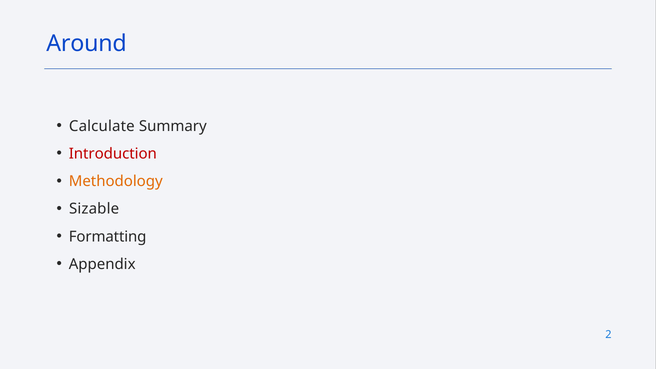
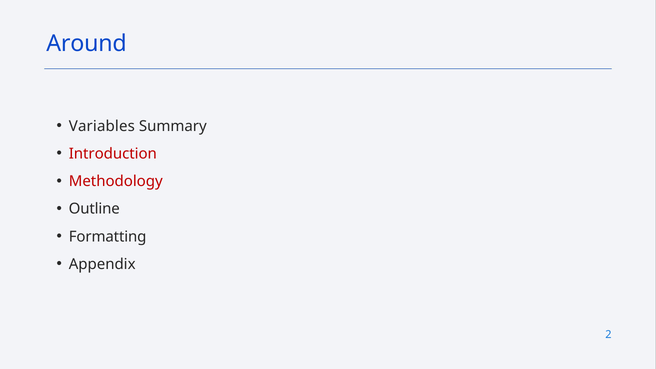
Calculate: Calculate -> Variables (102, 126)
Methodology colour: orange -> red (116, 181)
Sizable: Sizable -> Outline (94, 209)
